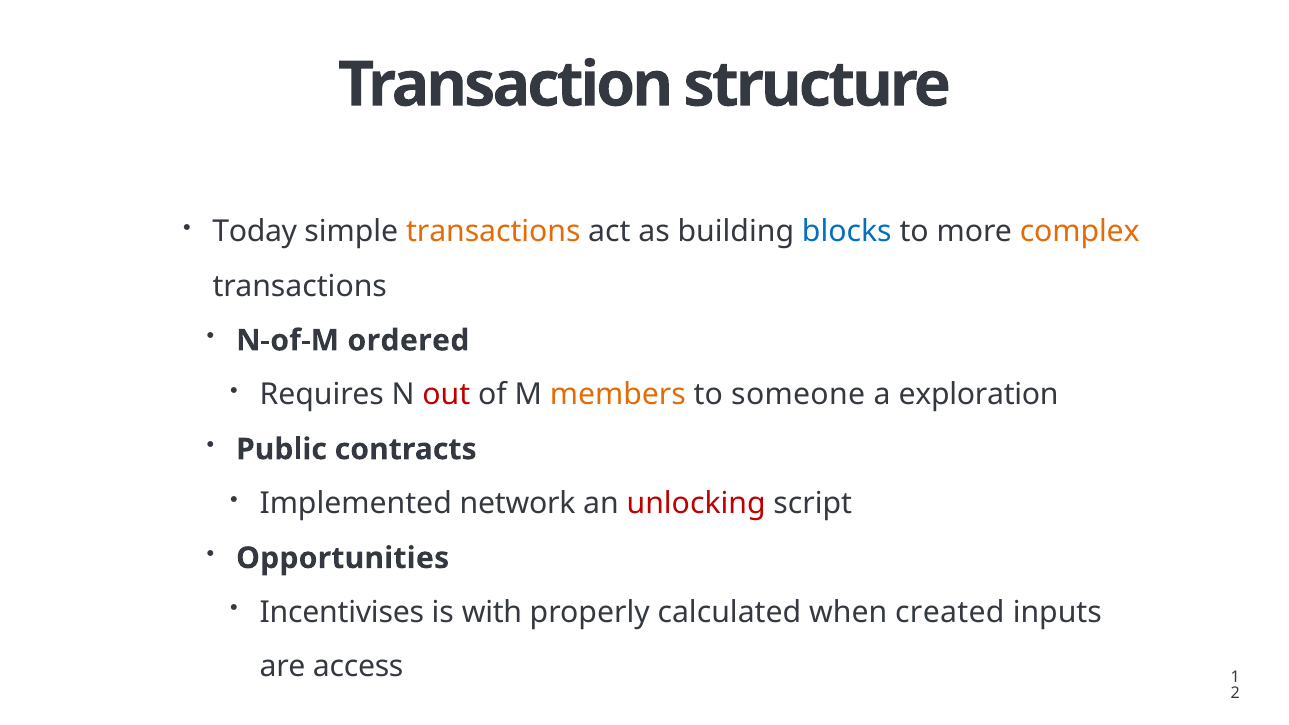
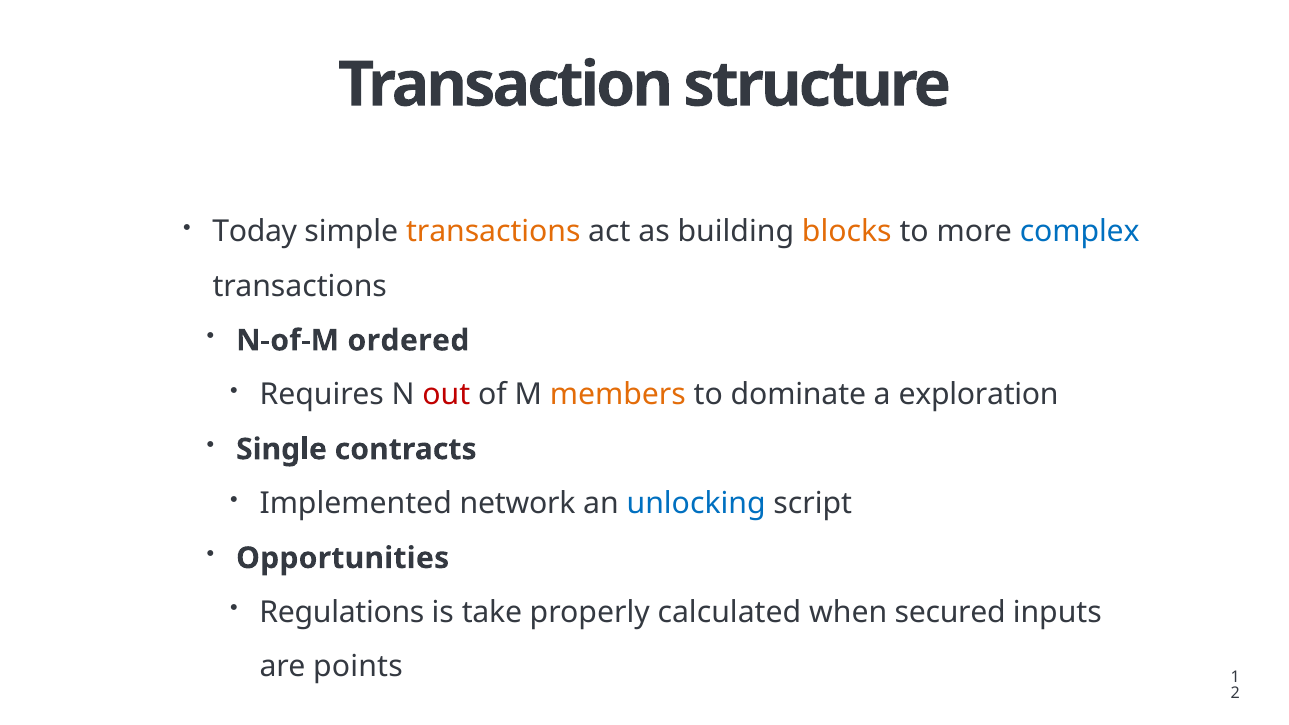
blocks colour: blue -> orange (847, 232)
complex colour: orange -> blue (1080, 232)
someone: someone -> dominate (798, 395)
Public: Public -> Single (282, 449)
unlocking colour: red -> blue (696, 504)
Incentivises: Incentivises -> Regulations (342, 613)
with: with -> take (492, 613)
created: created -> secured (950, 613)
access: access -> points (358, 667)
